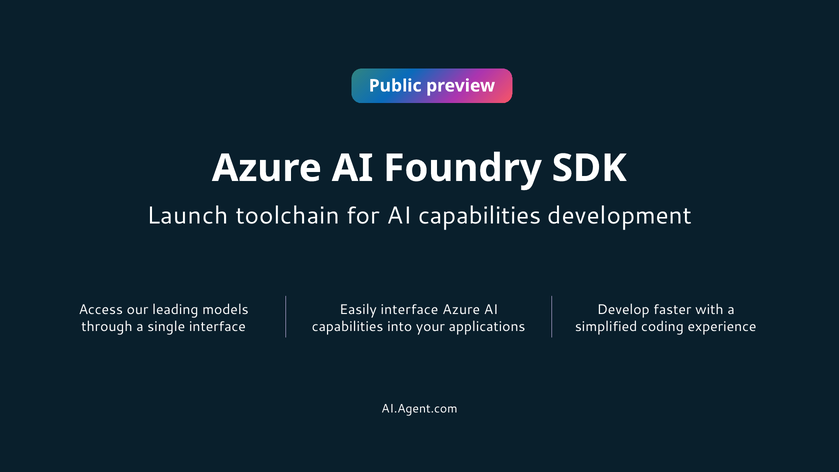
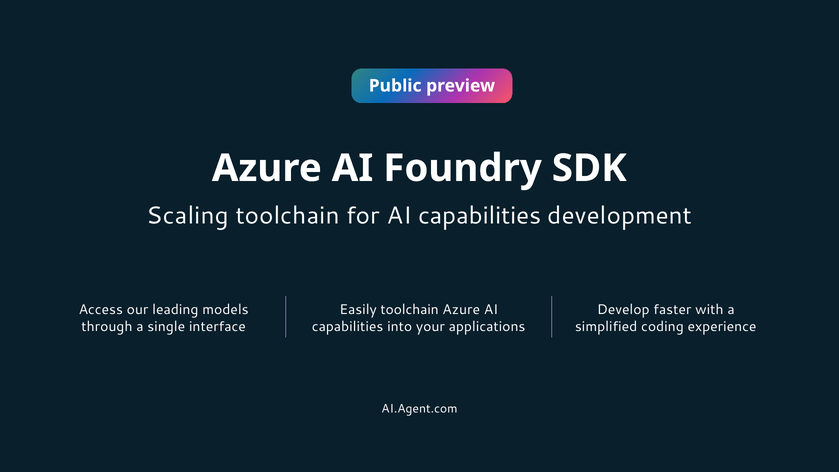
Launch: Launch -> Scaling (188, 216)
Easily interface: interface -> toolchain (410, 310)
